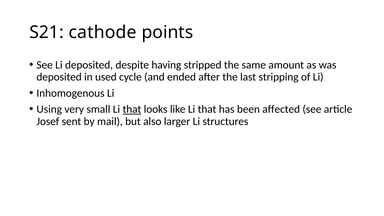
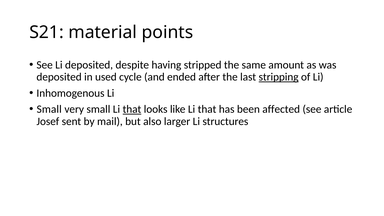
cathode: cathode -> material (103, 32)
stripping underline: none -> present (279, 77)
Using: Using -> Small (49, 109)
